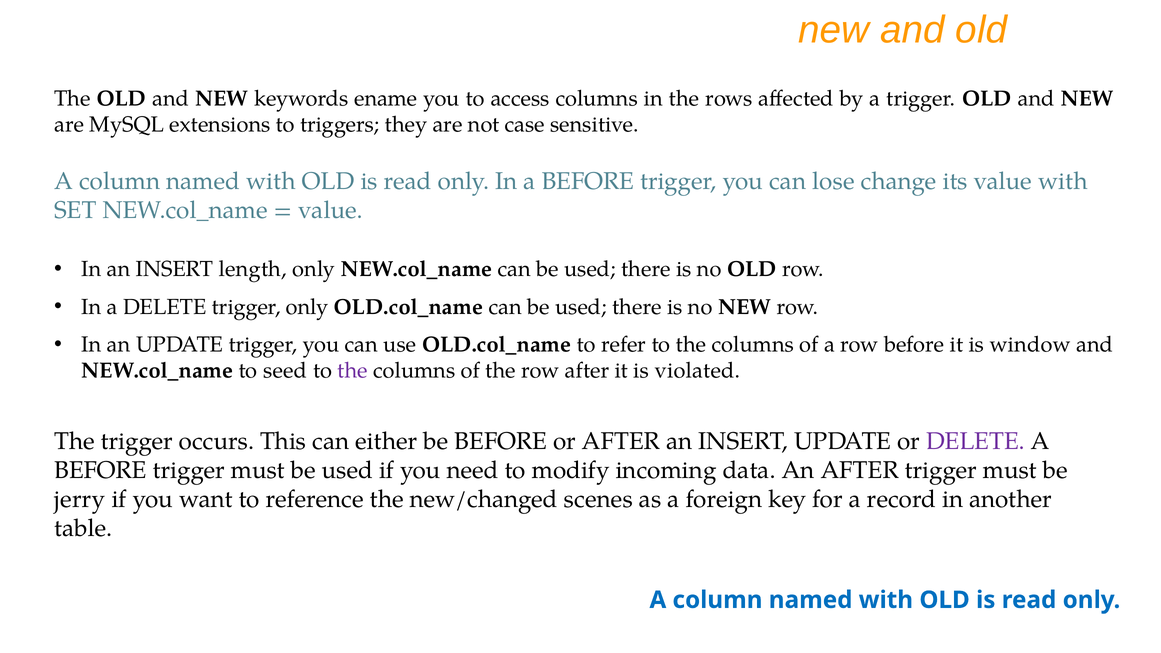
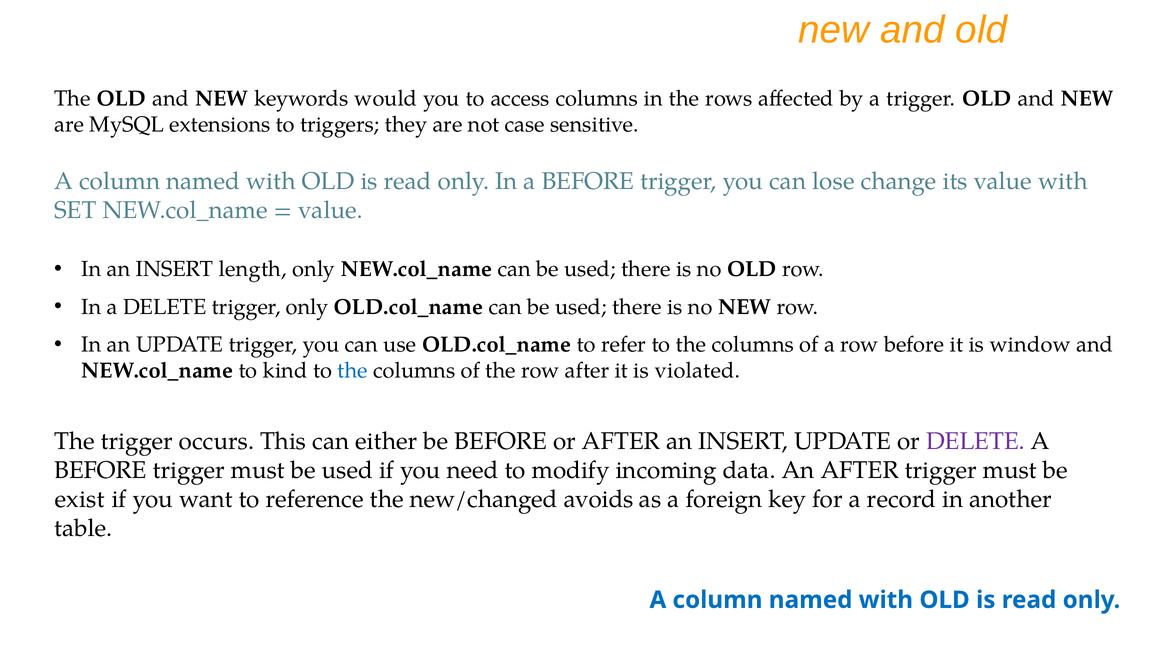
ename: ename -> would (386, 99)
seed: seed -> kind (285, 371)
the colour: purple -> blue (353, 371)
jerry: jerry -> exist (80, 499)
scenes: scenes -> avoids (599, 499)
